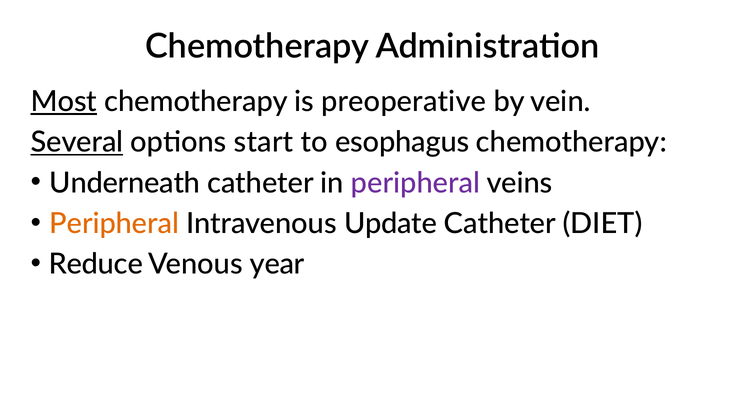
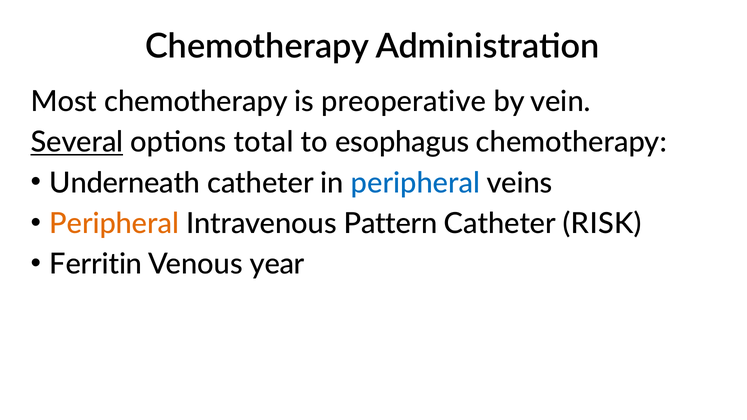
Most underline: present -> none (64, 102)
start: start -> total (264, 142)
peripheral colour: purple -> blue (416, 183)
Update: Update -> Pattern (391, 224)
DIET: DIET -> RISK (602, 224)
Reduce: Reduce -> Ferritin (96, 264)
